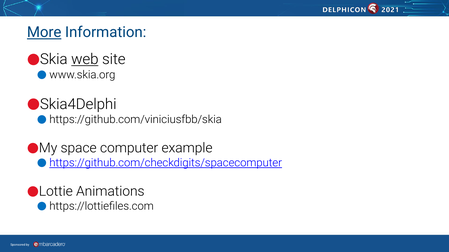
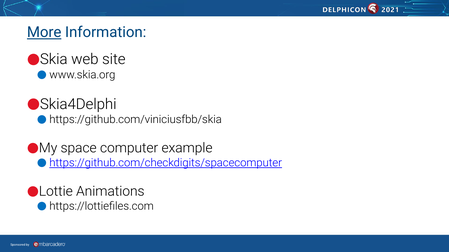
web underline: present -> none (85, 59)
